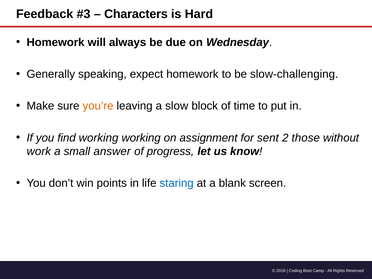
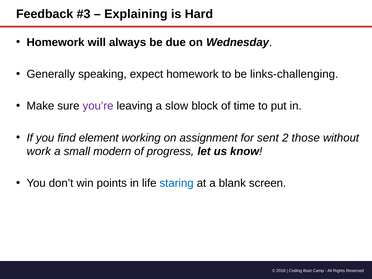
Characters: Characters -> Explaining (136, 14)
slow-challenging: slow-challenging -> links-challenging (294, 74)
you’re colour: orange -> purple (98, 106)
find working: working -> element (99, 138)
answer: answer -> modern (112, 151)
